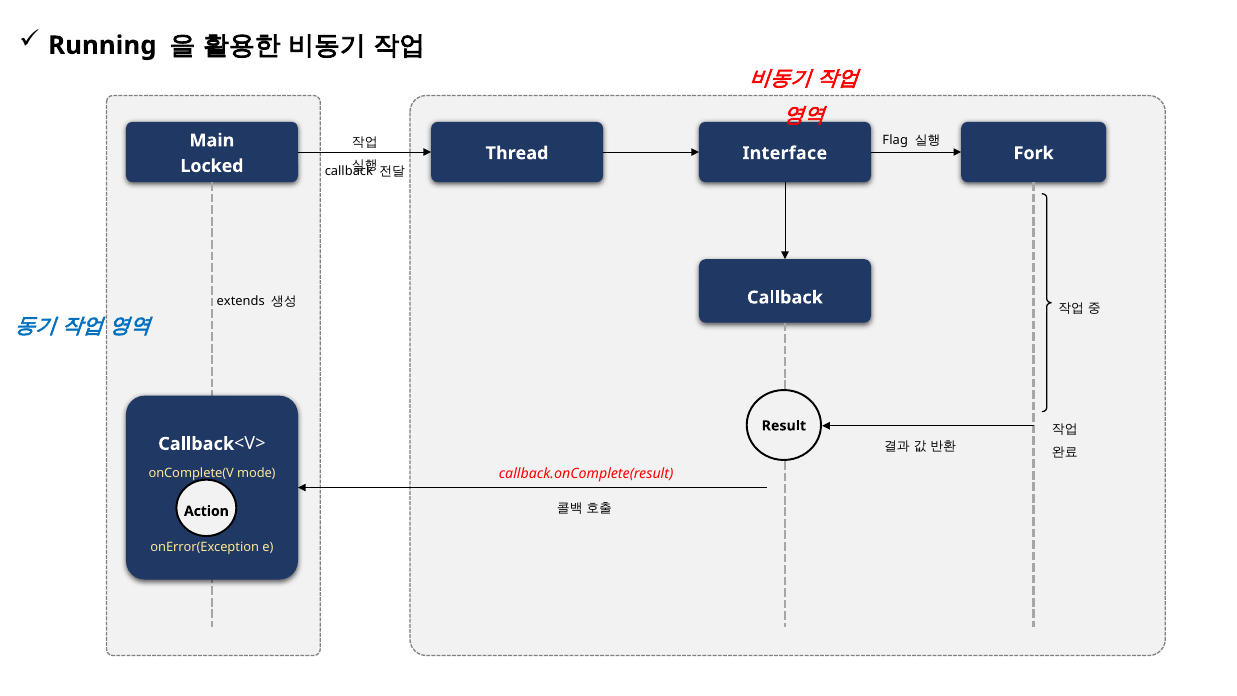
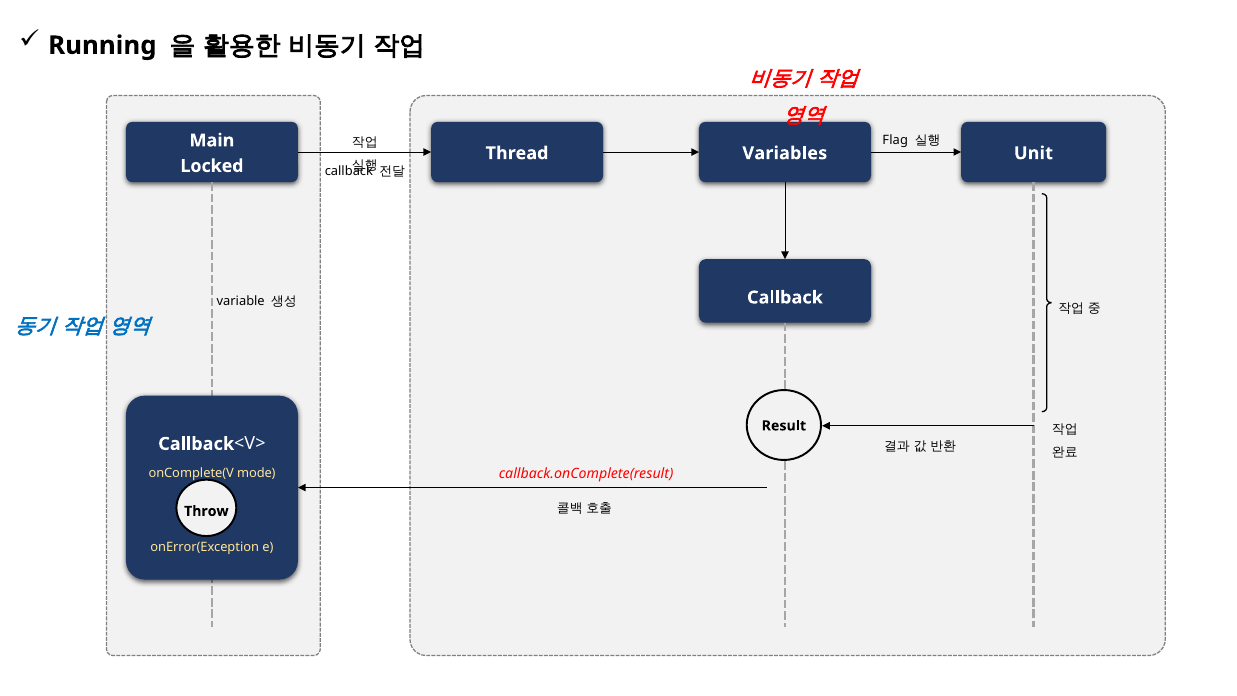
Interface: Interface -> Variables (785, 153)
Fork: Fork -> Unit (1033, 153)
extends: extends -> variable (241, 301)
Action: Action -> Throw (206, 511)
